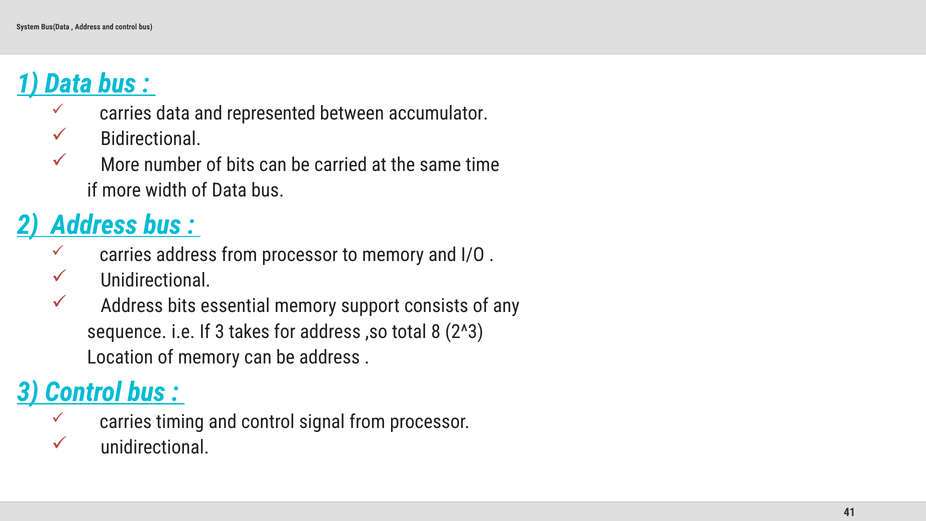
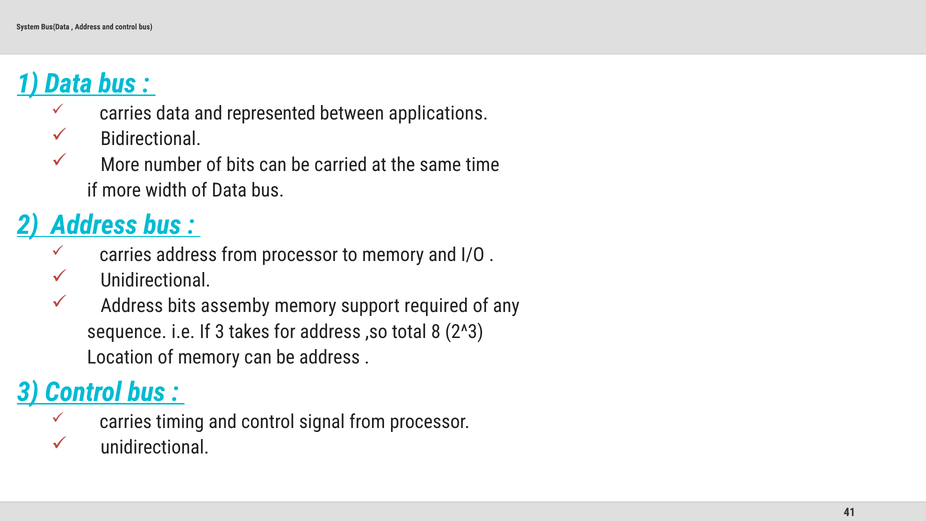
accumulator: accumulator -> applications (438, 113)
essential: essential -> assemby (235, 306)
consists: consists -> required (436, 306)
